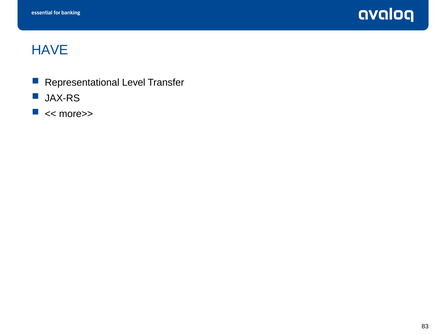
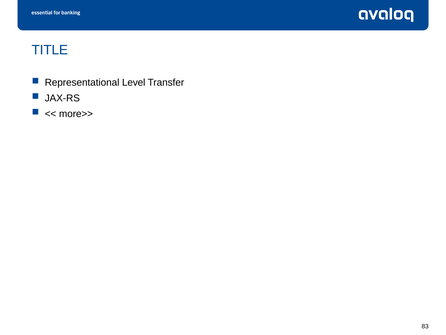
HAVE: HAVE -> TITLE (50, 50)
